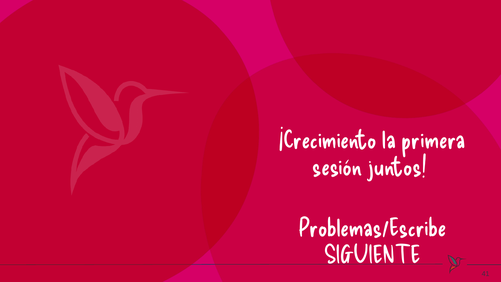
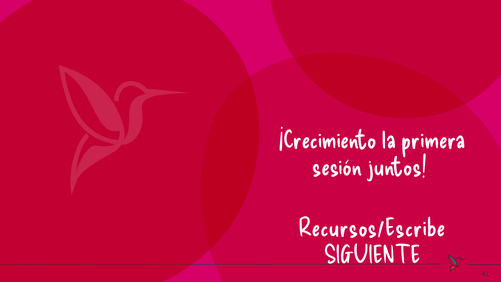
Problemas/Escribe: Problemas/Escribe -> Recursos/Escribe (372, 228)
